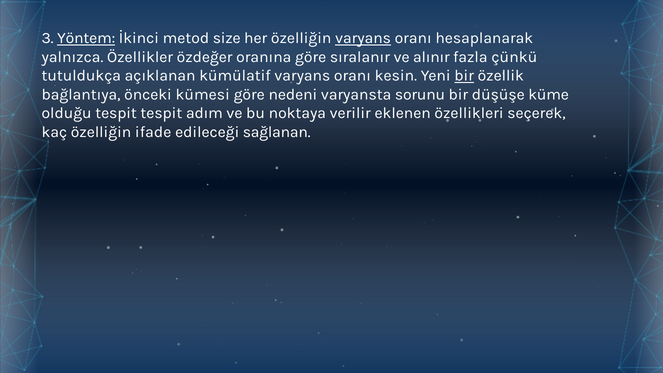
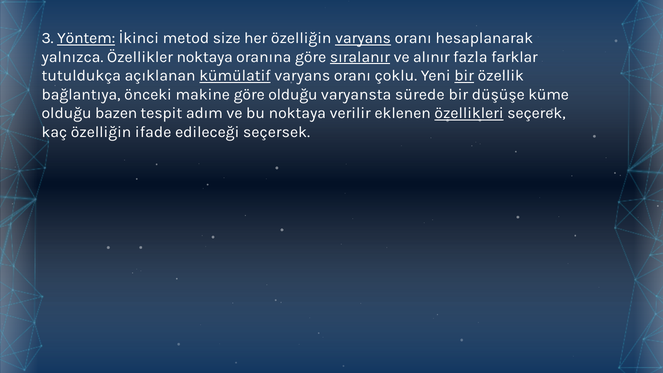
Özellikler özdeğer: özdeğer -> noktaya (205, 57)
sıralanır underline: none -> present (360, 57)
çünkü: çünkü -> farklar (514, 57)
kümülatif underline: none -> present (235, 76)
kesin: kesin -> çoklu (396, 76)
kümesi: kümesi -> makine (203, 95)
göre nedeni: nedeni -> olduğu (293, 95)
sorunu: sorunu -> sürede (420, 95)
olduğu tespit: tespit -> bazen (116, 113)
özellikleri underline: none -> present (469, 113)
sağlanan: sağlanan -> seçersek (277, 132)
